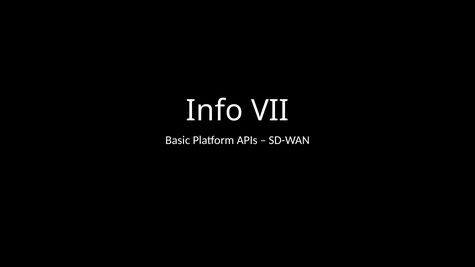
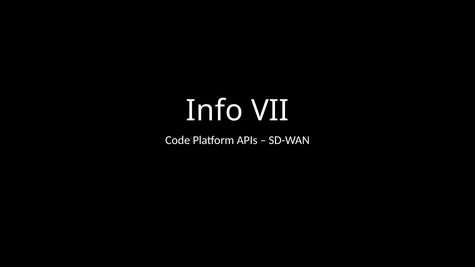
Basic: Basic -> Code (178, 140)
